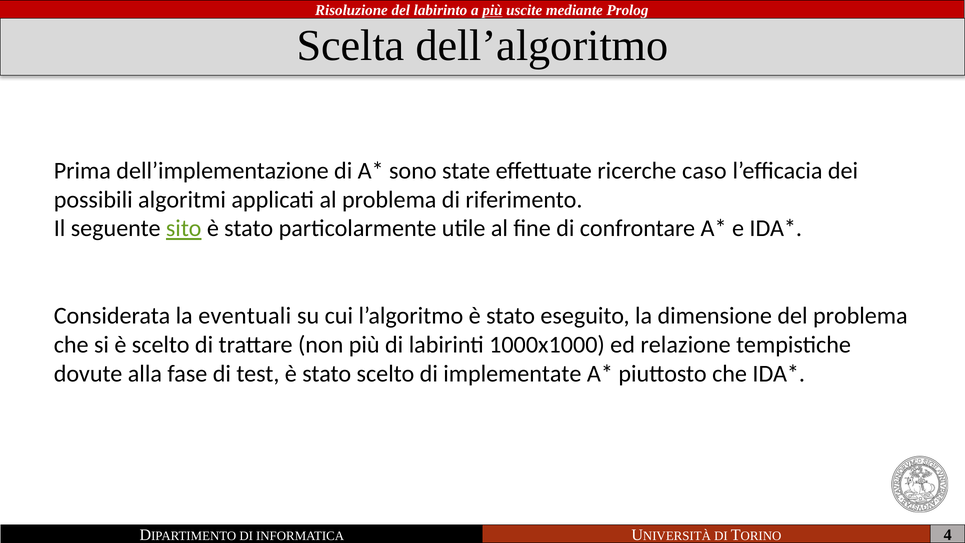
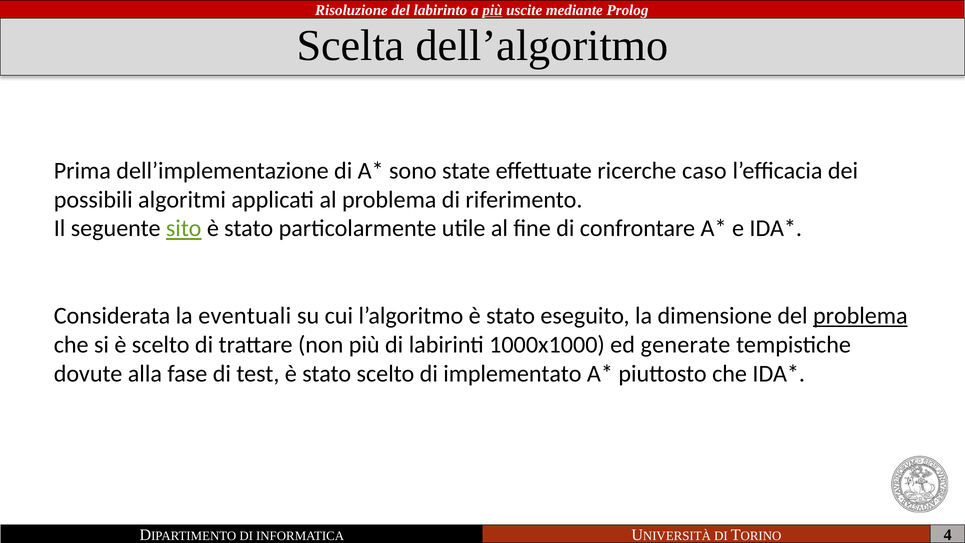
problema underline: none -> present (860, 316)
relazione: relazione -> generate (685, 345)
implementate: implementate -> implementato (512, 374)
